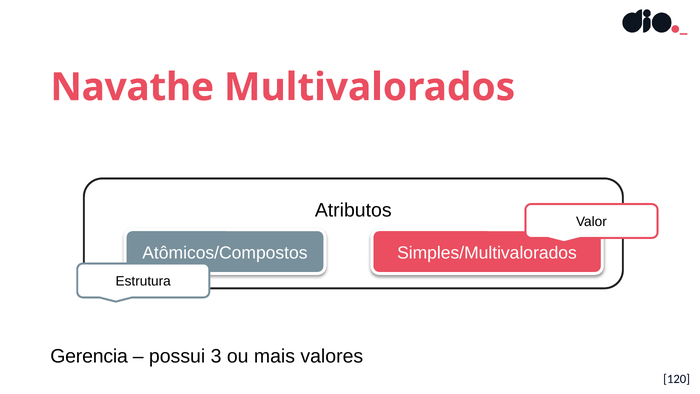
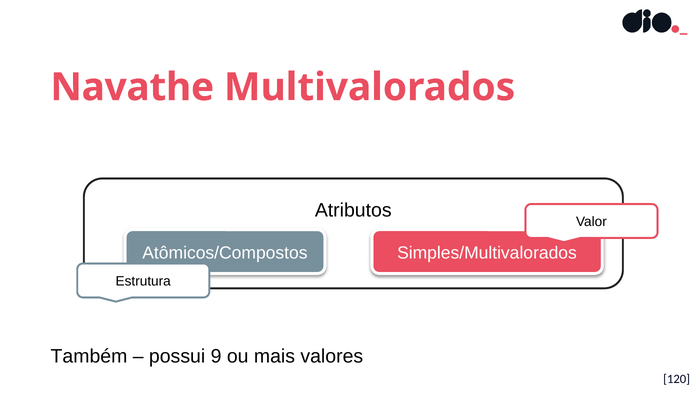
Gerencia: Gerencia -> Também (89, 356)
3: 3 -> 9 (216, 356)
